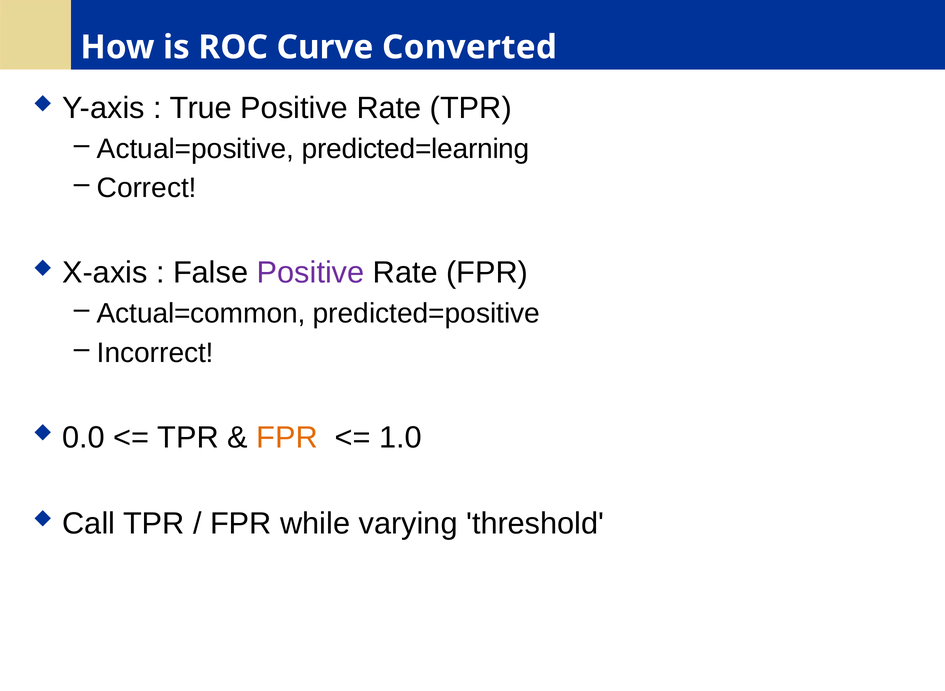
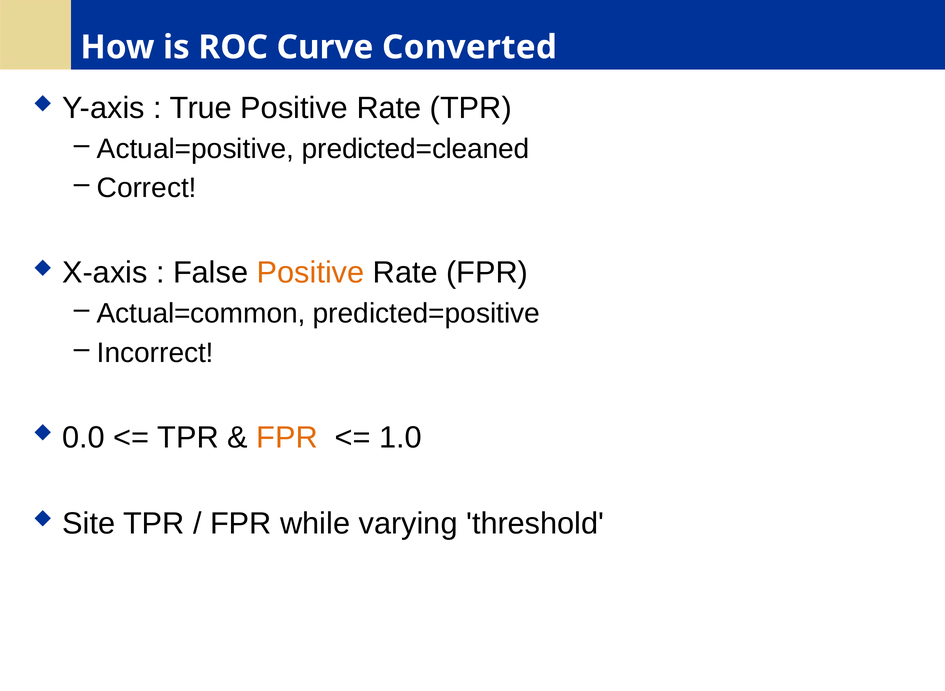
predicted=learning: predicted=learning -> predicted=cleaned (416, 149)
Positive colour: purple -> orange (311, 273)
Call: Call -> Site (89, 524)
